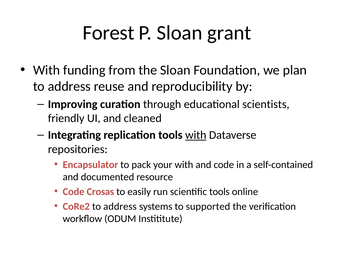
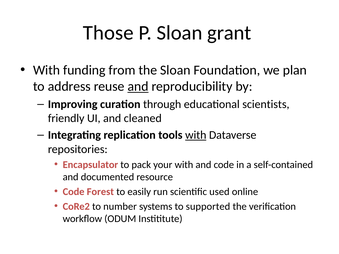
Forest: Forest -> Those (108, 33)
and underline: none -> present (138, 87)
Crosas: Crosas -> Forest (100, 192)
scientific tools: tools -> used (219, 192)
CoRe2 to address: address -> number (120, 207)
